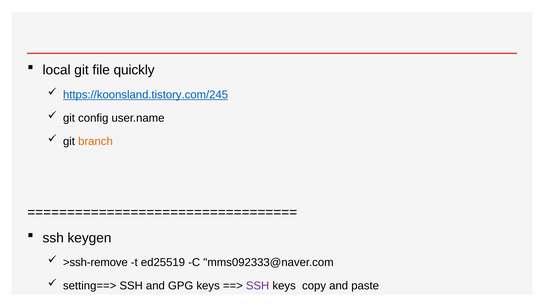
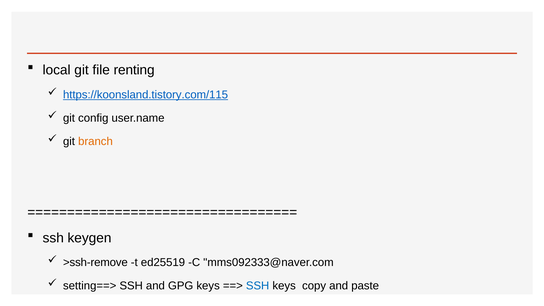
quickly: quickly -> renting (134, 70)
https://koonsland.tistory.com/245: https://koonsland.tistory.com/245 -> https://koonsland.tistory.com/115 (146, 95)
SSH colour: purple -> blue (258, 286)
